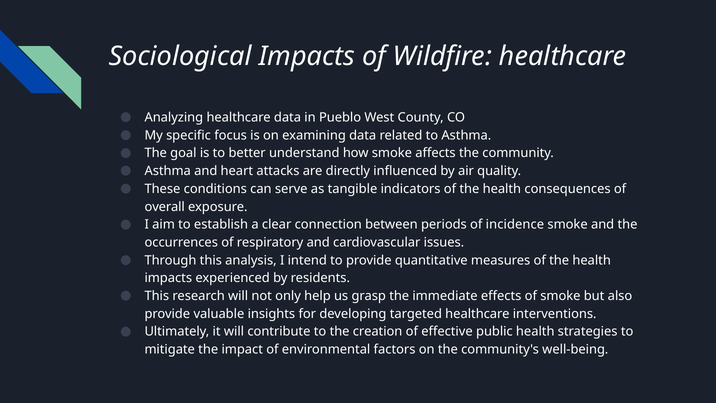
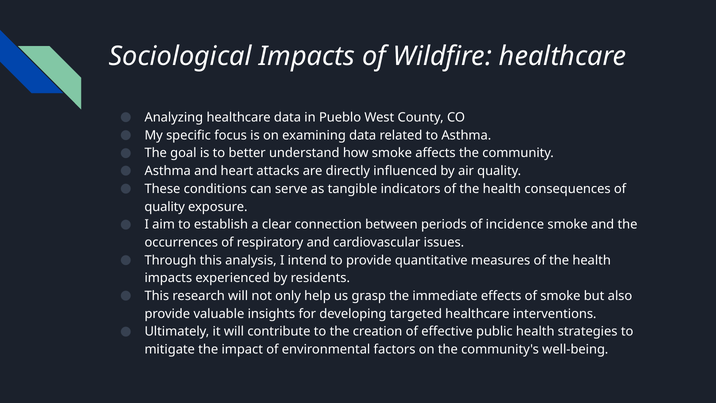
overall: overall -> quality (165, 207)
